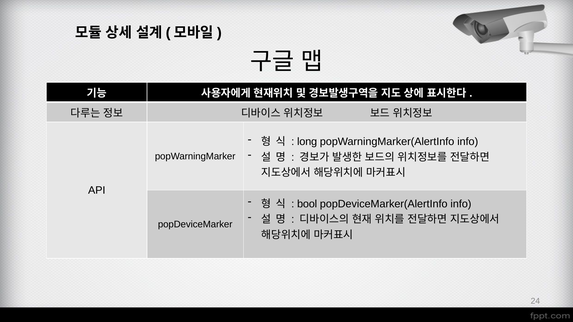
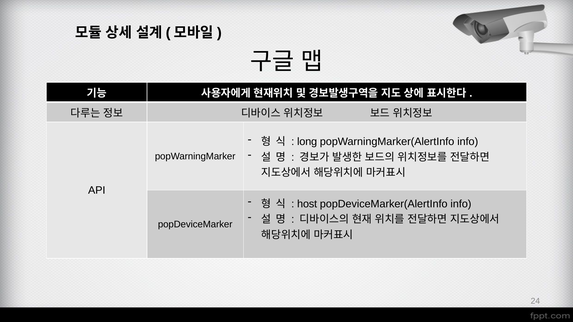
bool: bool -> host (307, 204)
